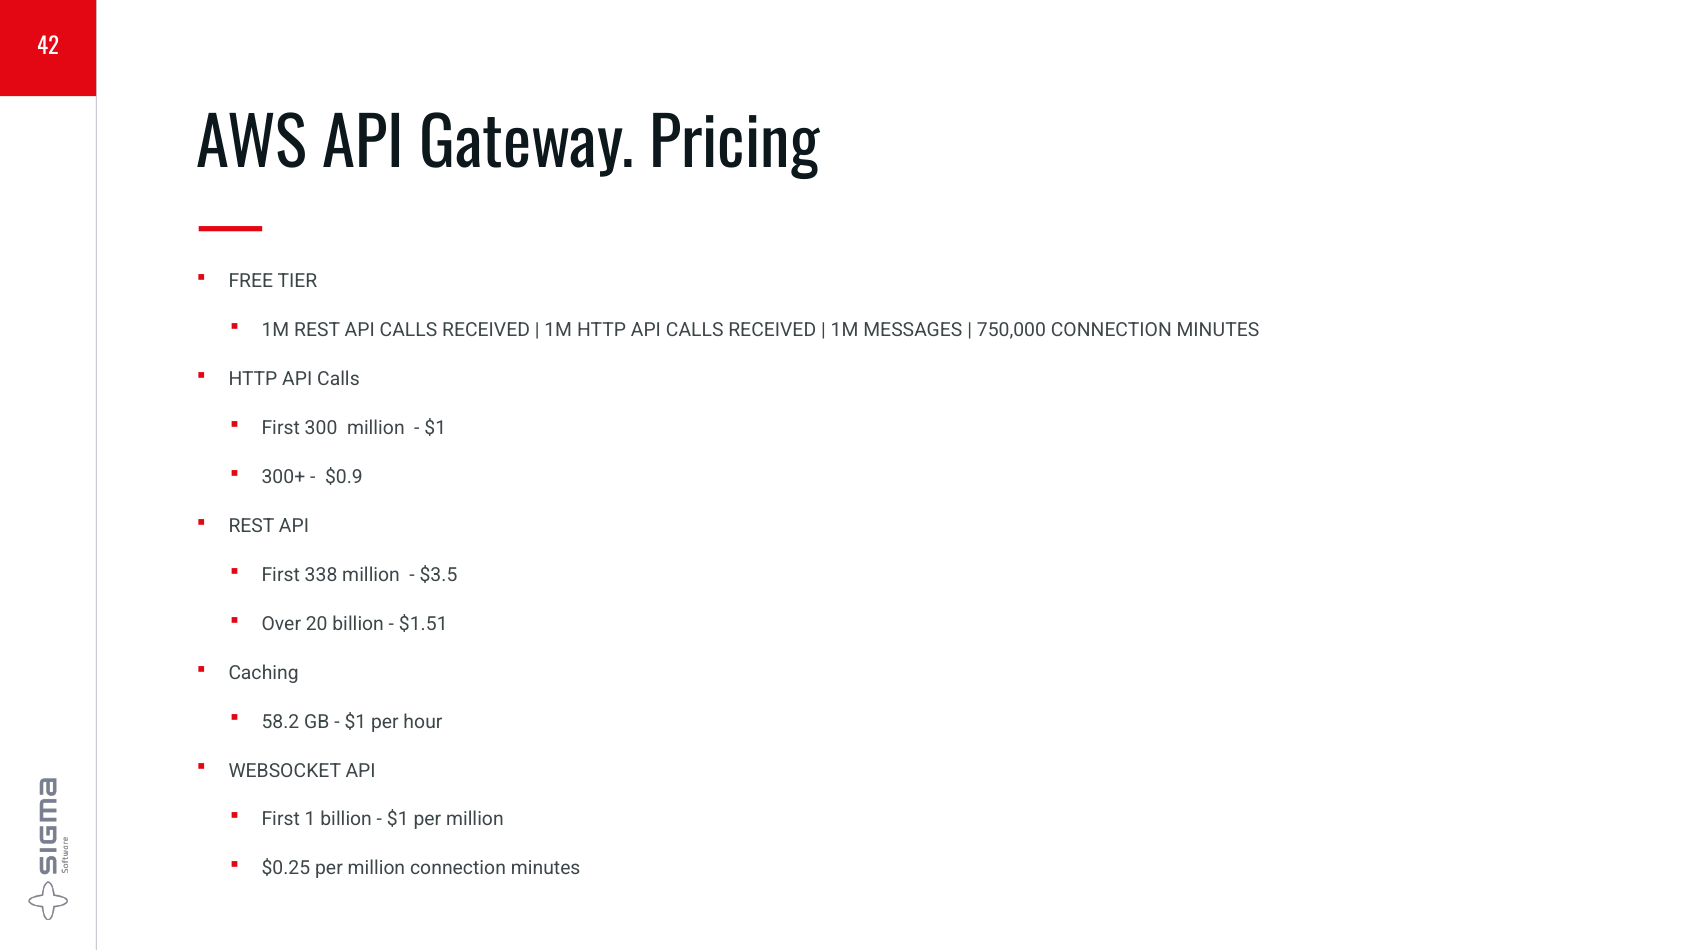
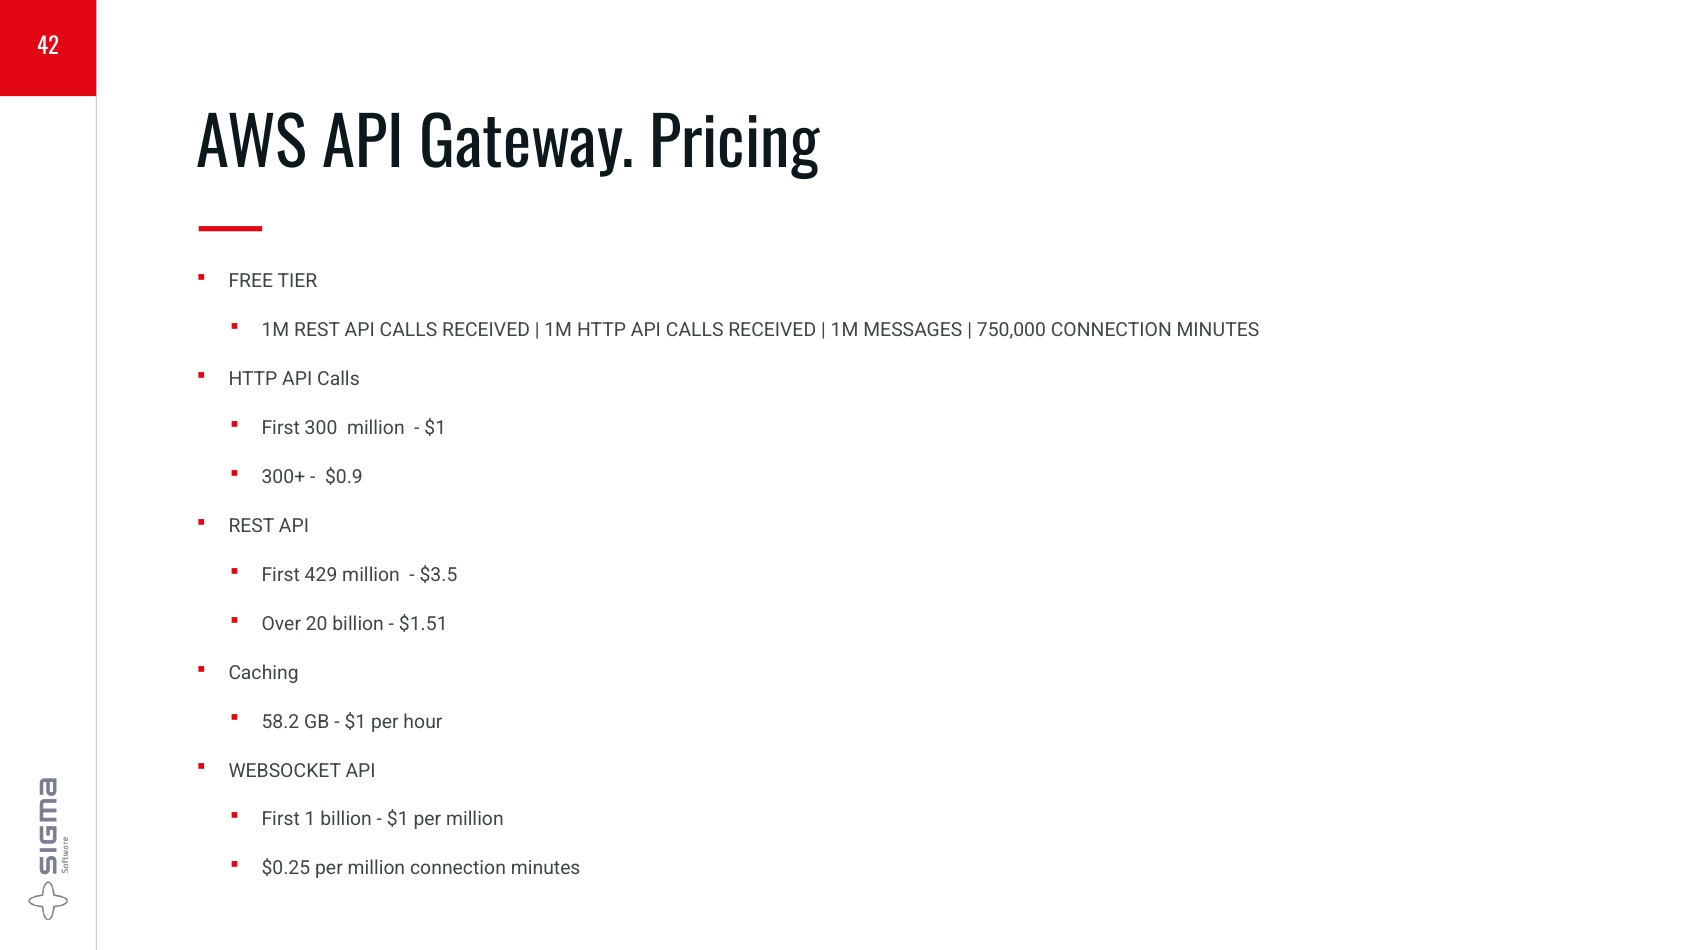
338: 338 -> 429 (321, 575)
